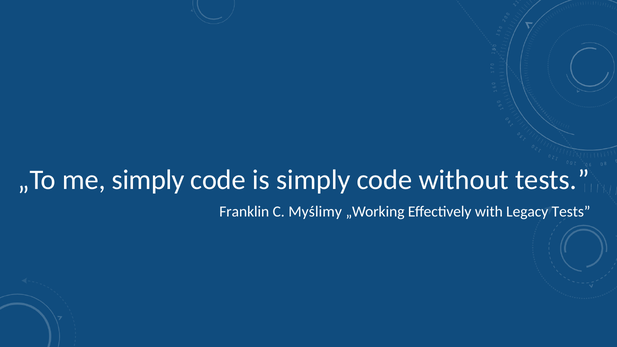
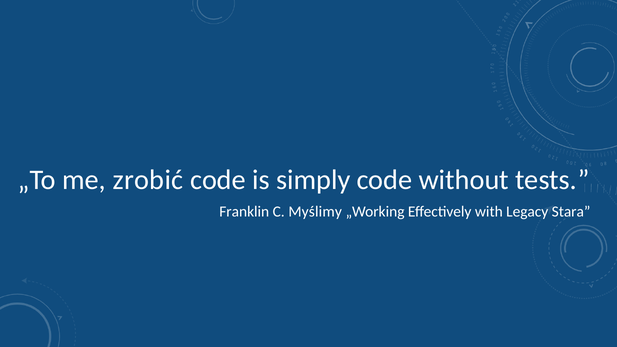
me simply: simply -> zrobić (148, 180)
Legacy Tests: Tests -> Stara (571, 212)
